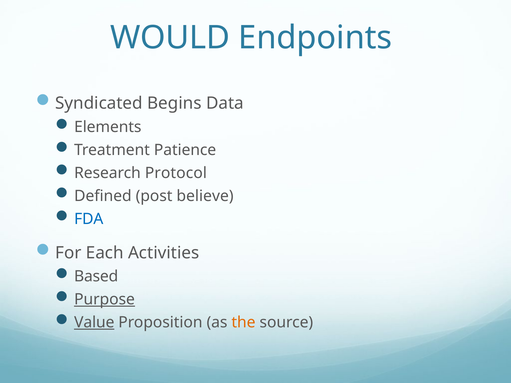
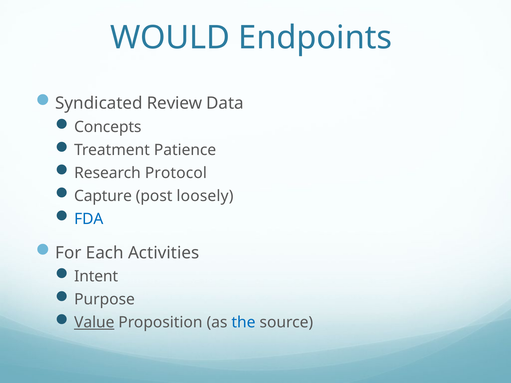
Begins: Begins -> Review (175, 103)
Elements: Elements -> Concepts (108, 127)
Defined: Defined -> Capture (103, 196)
believe: believe -> loosely (205, 196)
Based: Based -> Intent (96, 277)
Purpose underline: present -> none (105, 300)
the colour: orange -> blue (243, 323)
